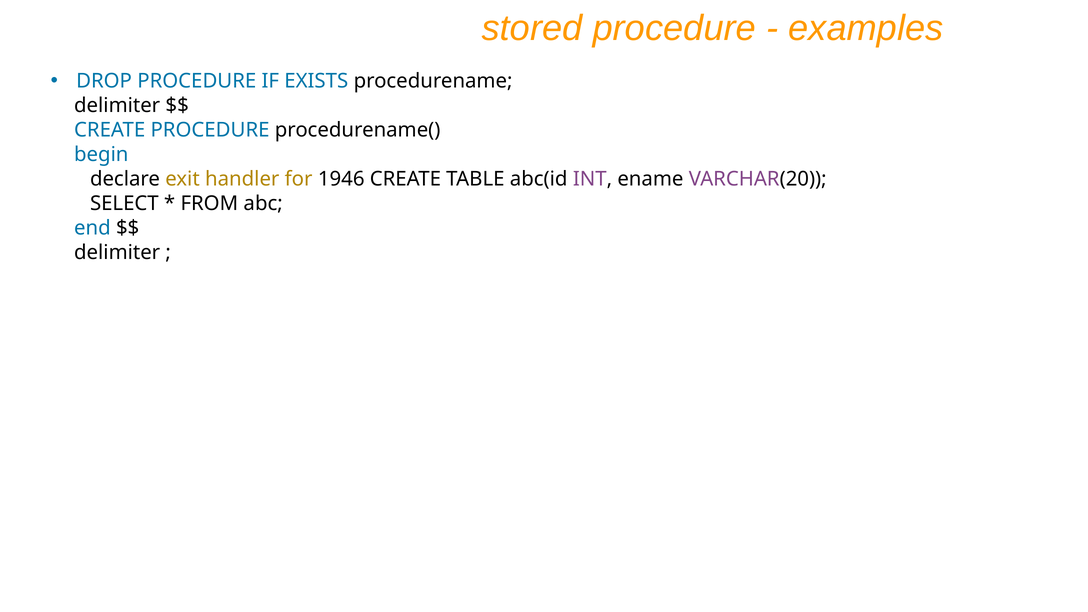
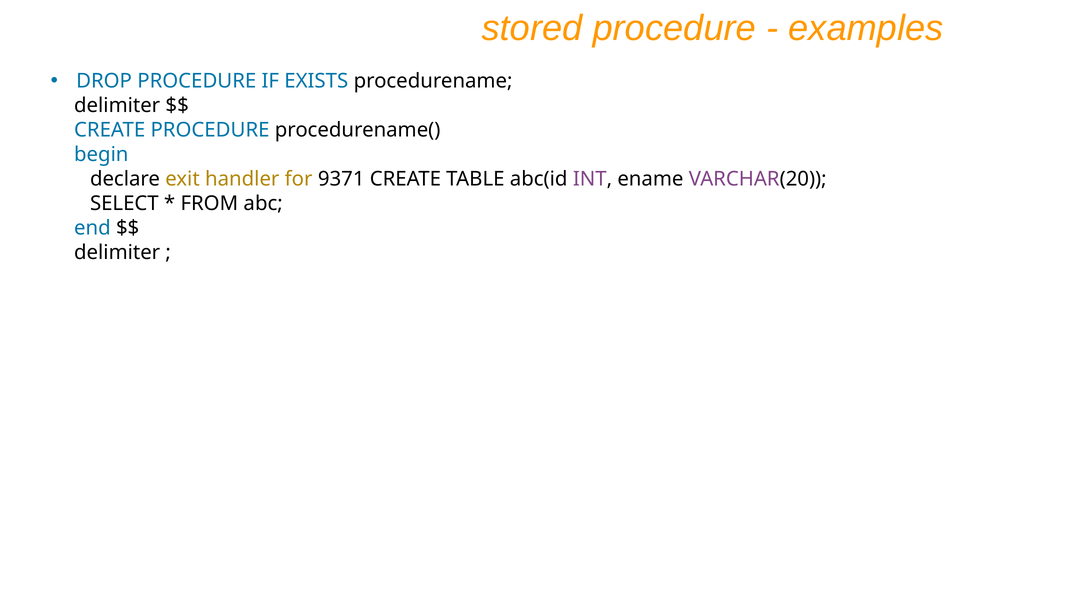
1946: 1946 -> 9371 (341, 179)
